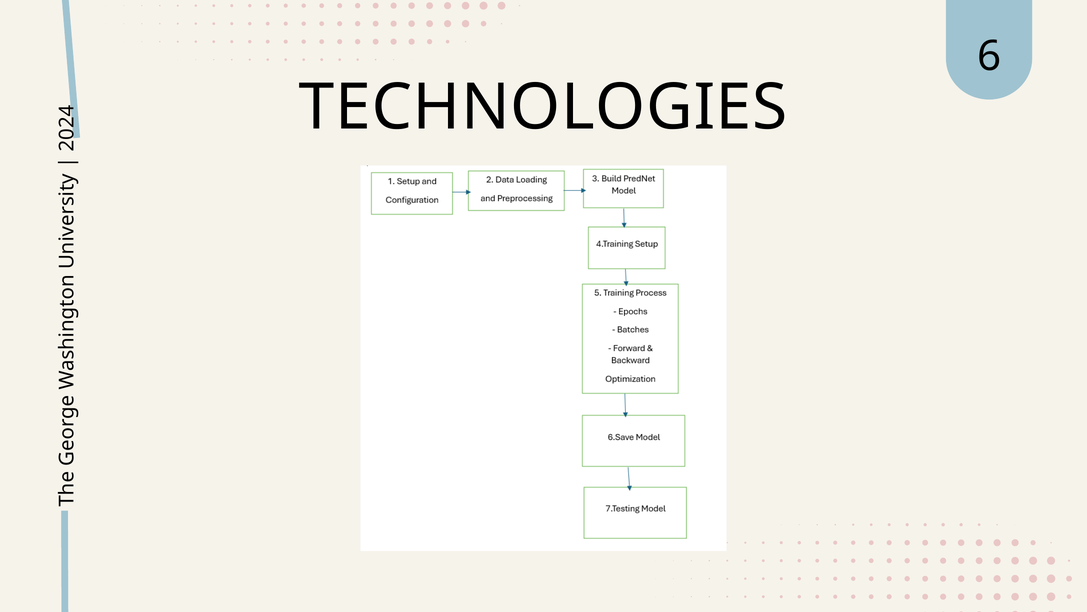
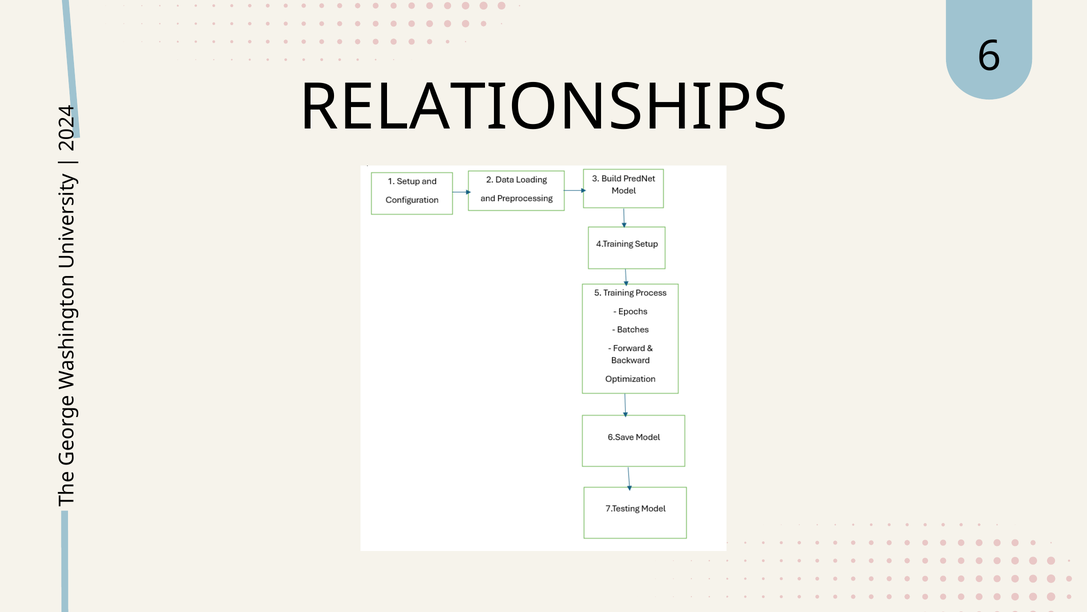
TECHNOLOGIES: TECHNOLOGIES -> RELATIONSHIPS (543, 107)
